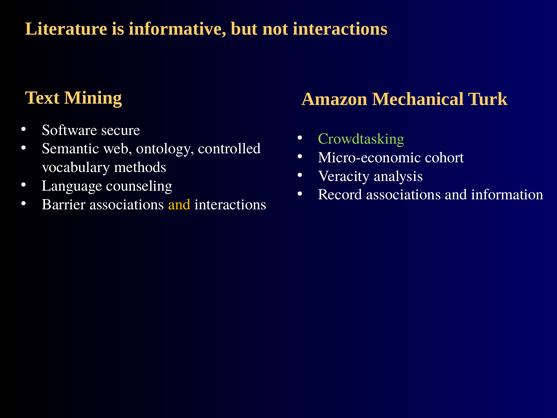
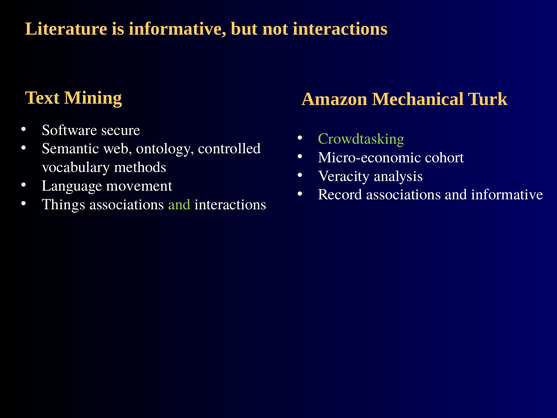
counseling: counseling -> movement (139, 186)
and information: information -> informative (507, 194)
Barrier: Barrier -> Things (64, 204)
and colour: yellow -> light green (179, 204)
